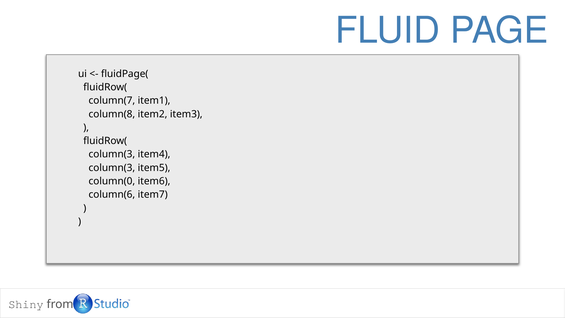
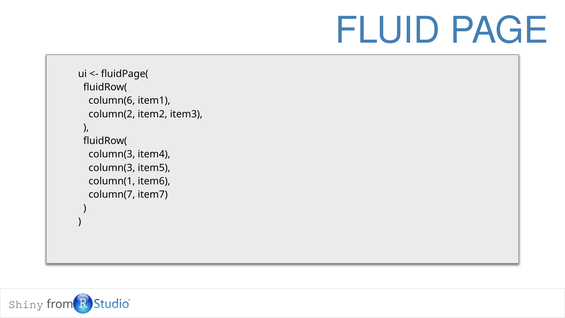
column(7: column(7 -> column(6 (112, 101)
column(8: column(8 -> column(2 (112, 114)
column(0: column(0 -> column(1 (112, 181)
column(6: column(6 -> column(7 (112, 195)
